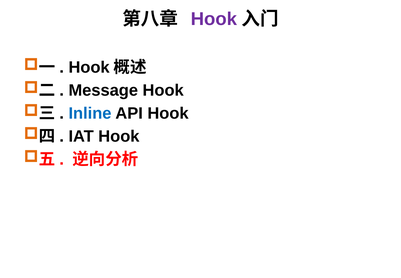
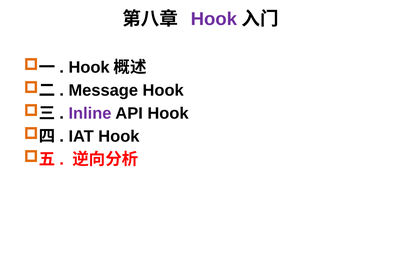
Inline colour: blue -> purple (90, 113)
